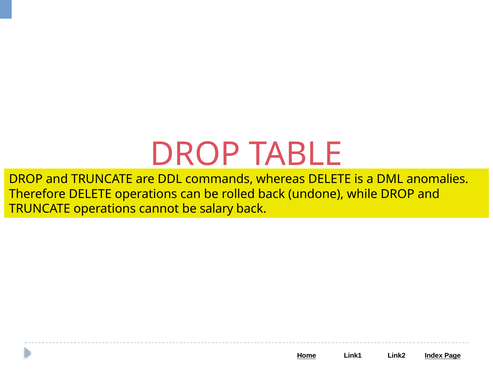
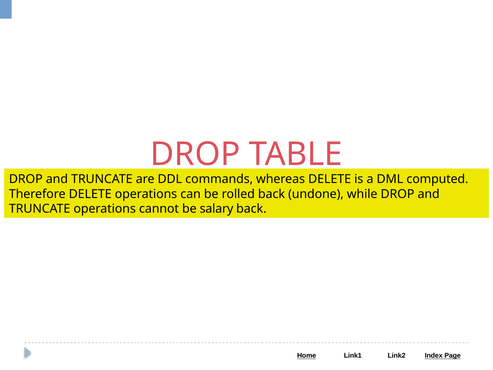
anomalies: anomalies -> computed (437, 179)
